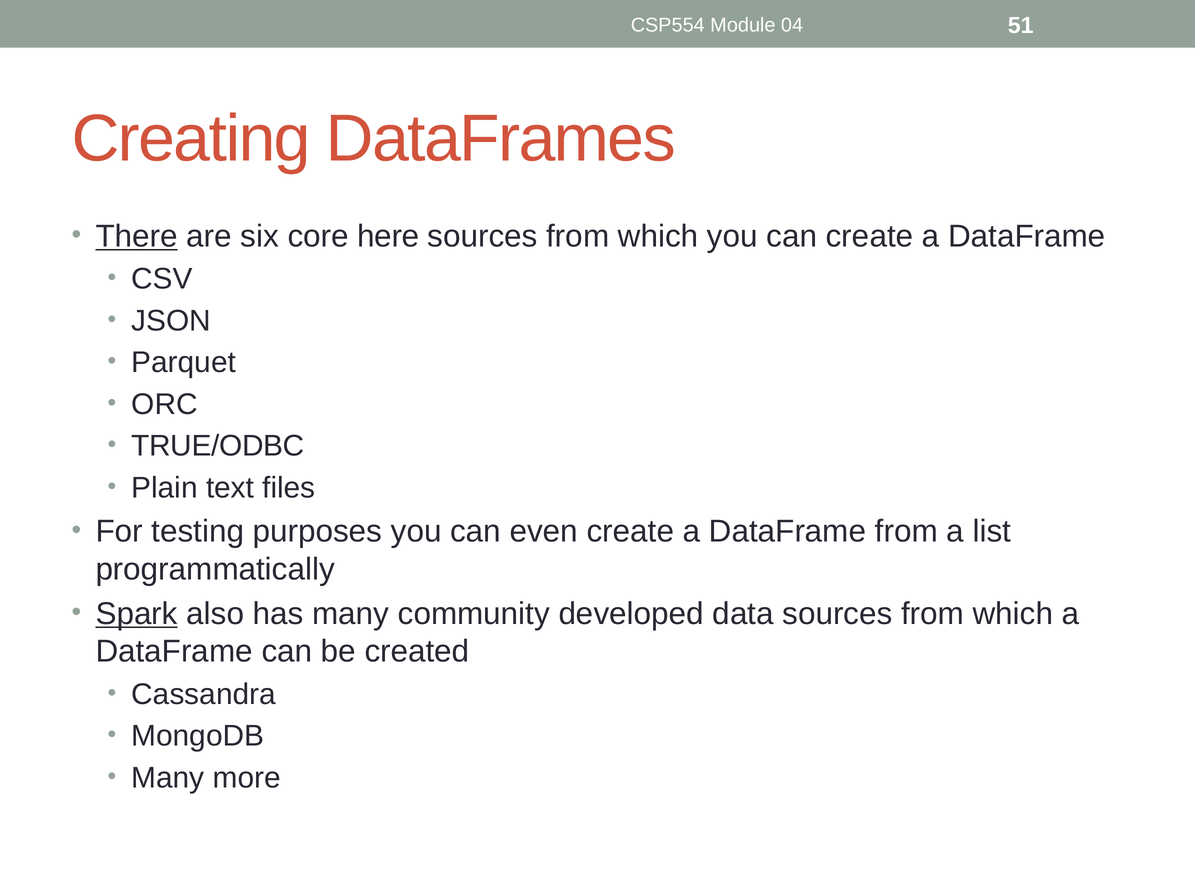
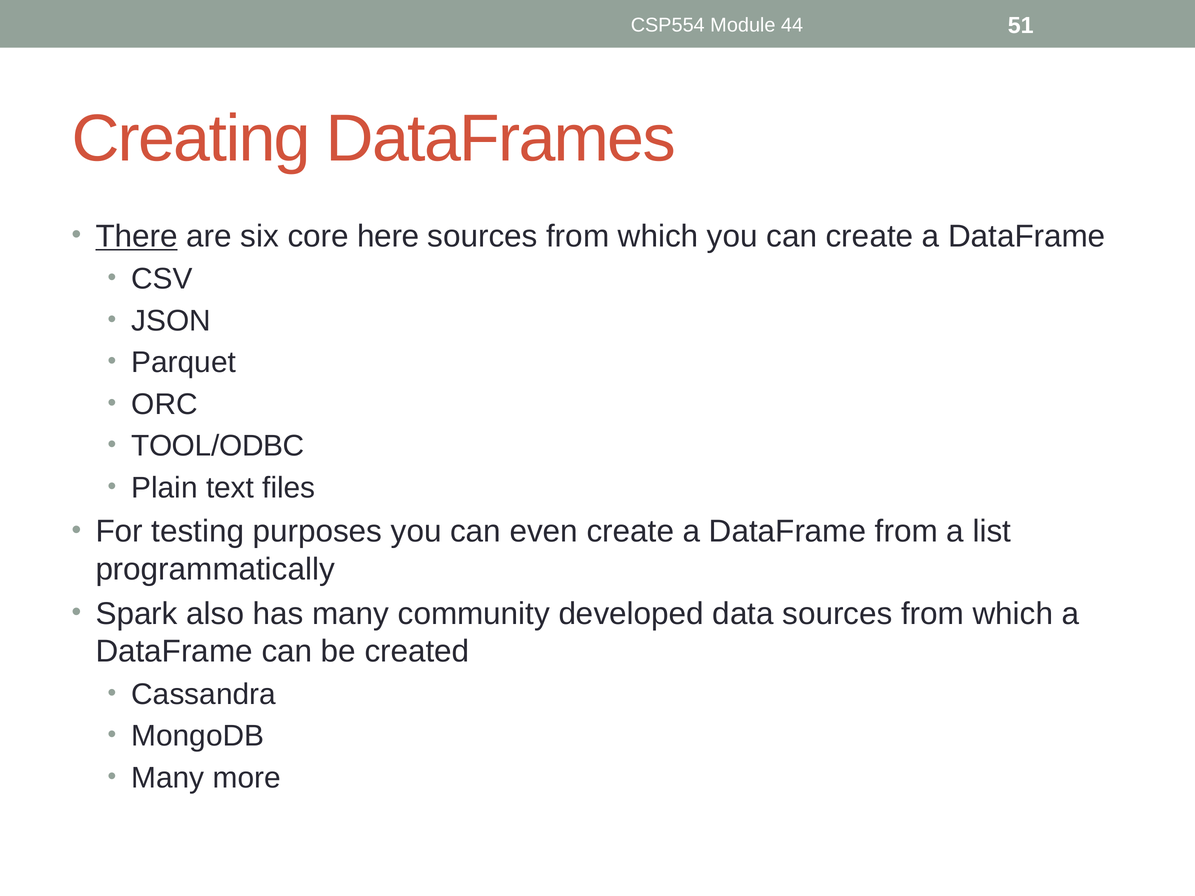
04: 04 -> 44 (792, 25)
TRUE/ODBC: TRUE/ODBC -> TOOL/ODBC (218, 446)
Spark underline: present -> none (137, 614)
